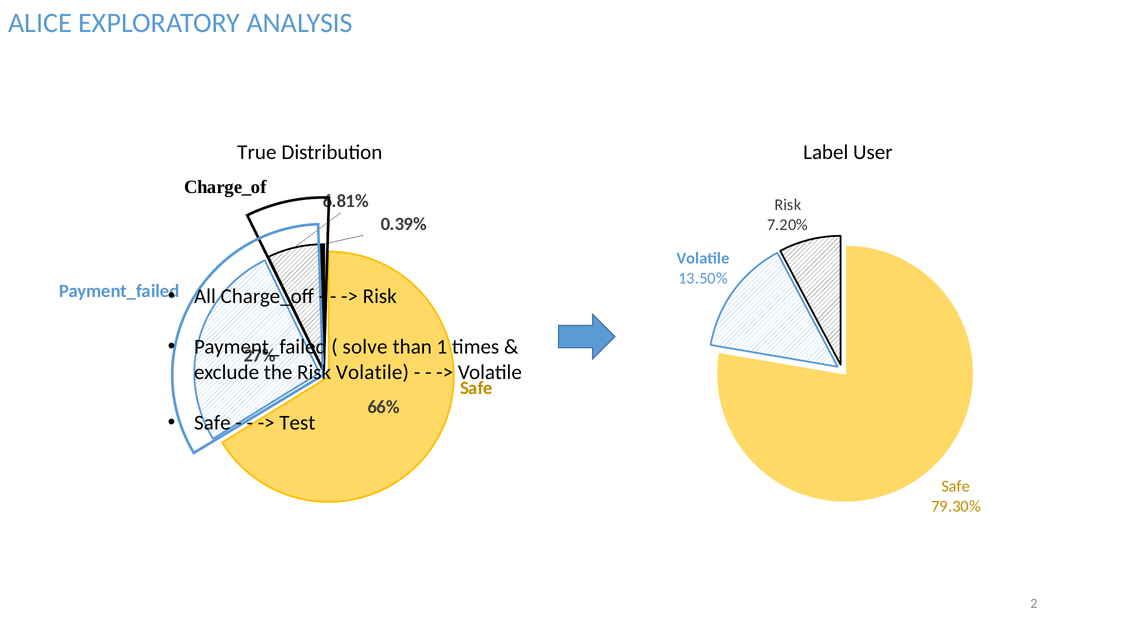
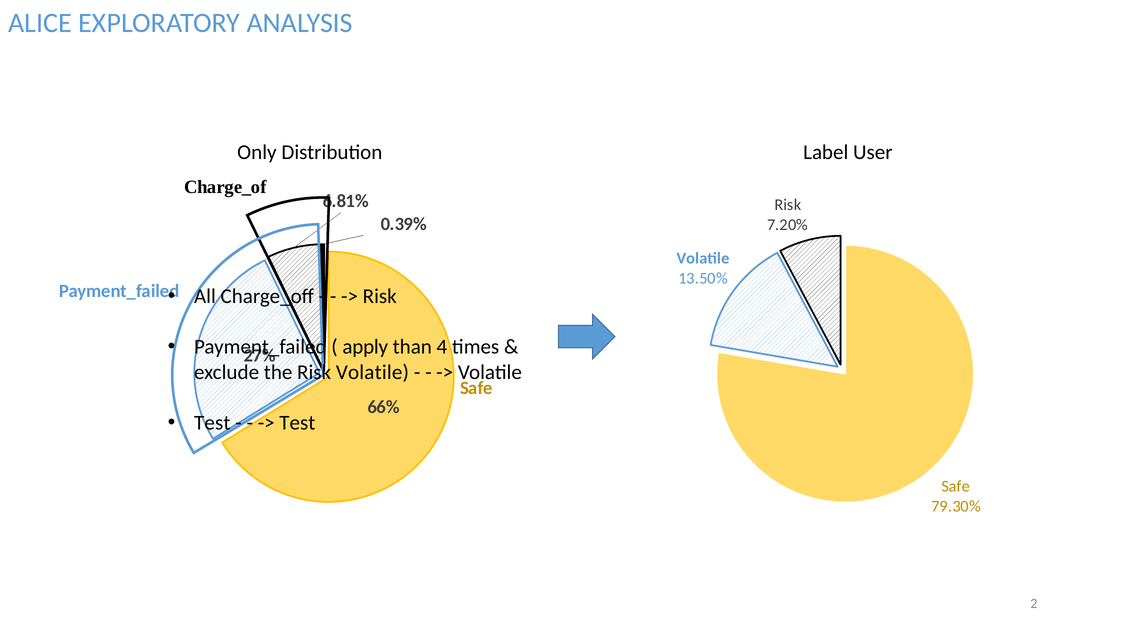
True: True -> Only (257, 152)
solve: solve -> apply (365, 347)
1: 1 -> 4 (442, 347)
Safe: Safe -> Test (212, 423)
